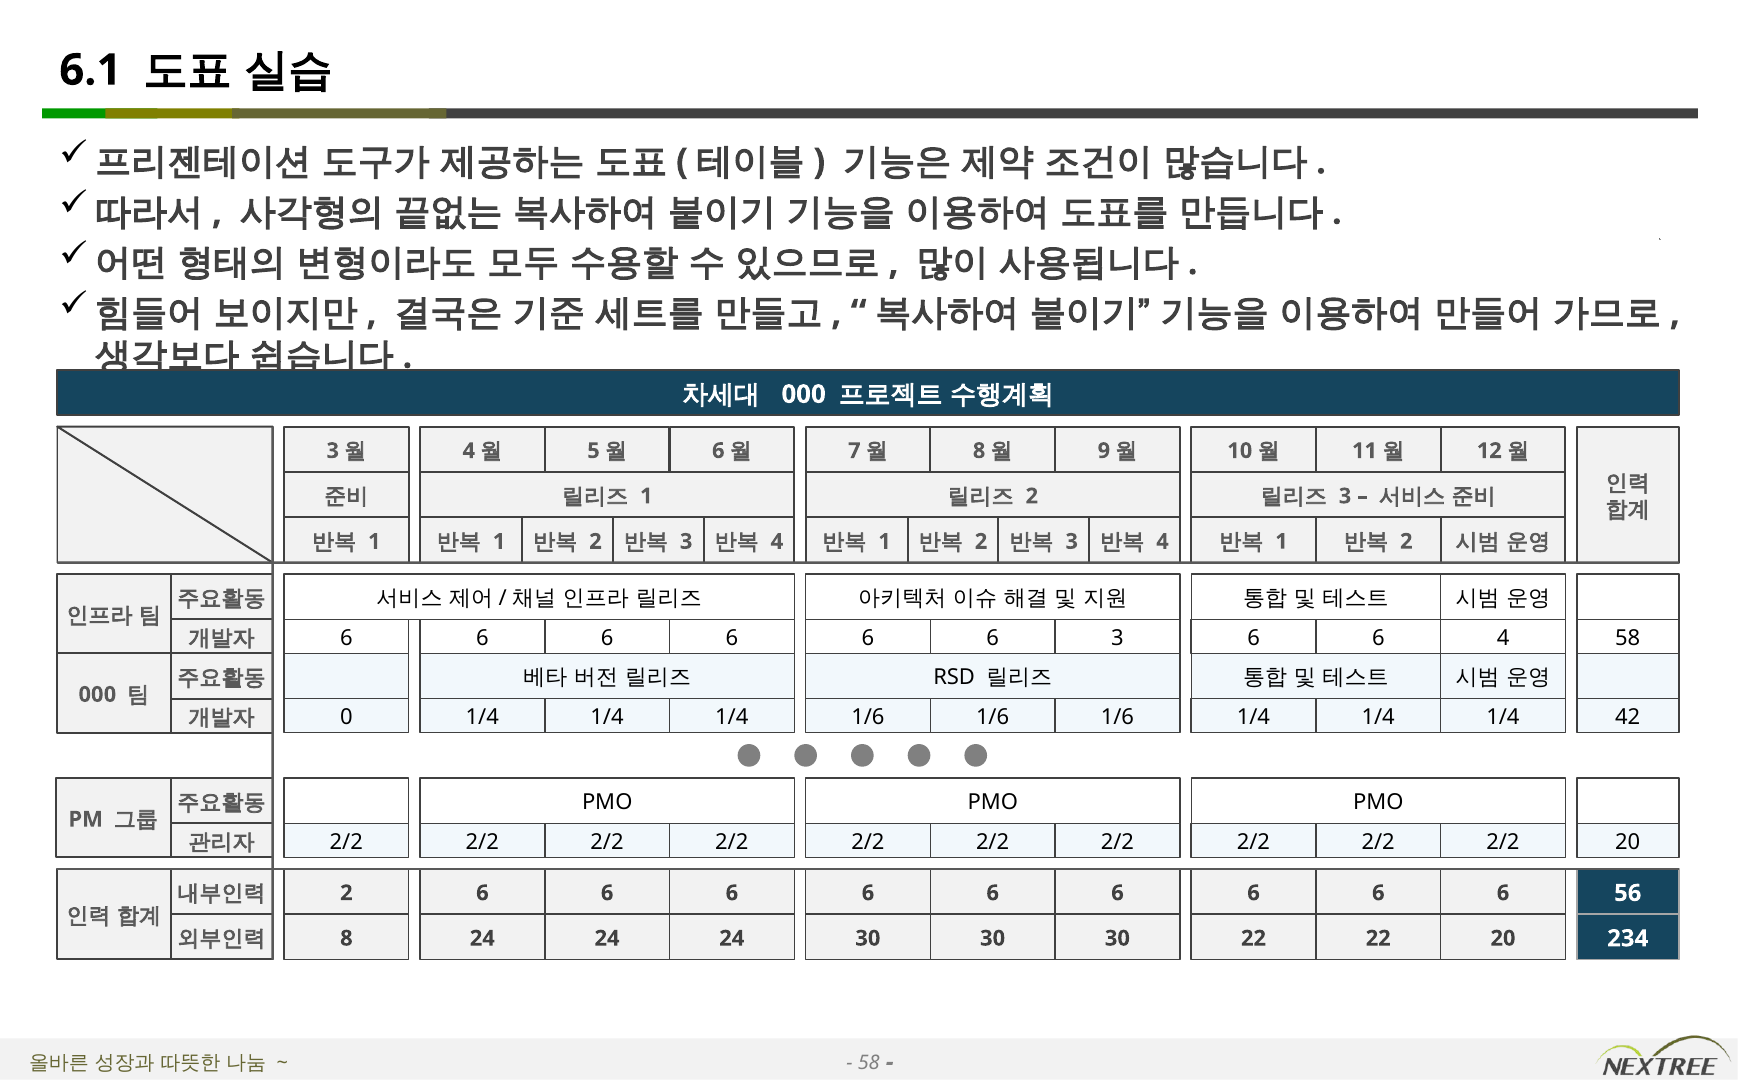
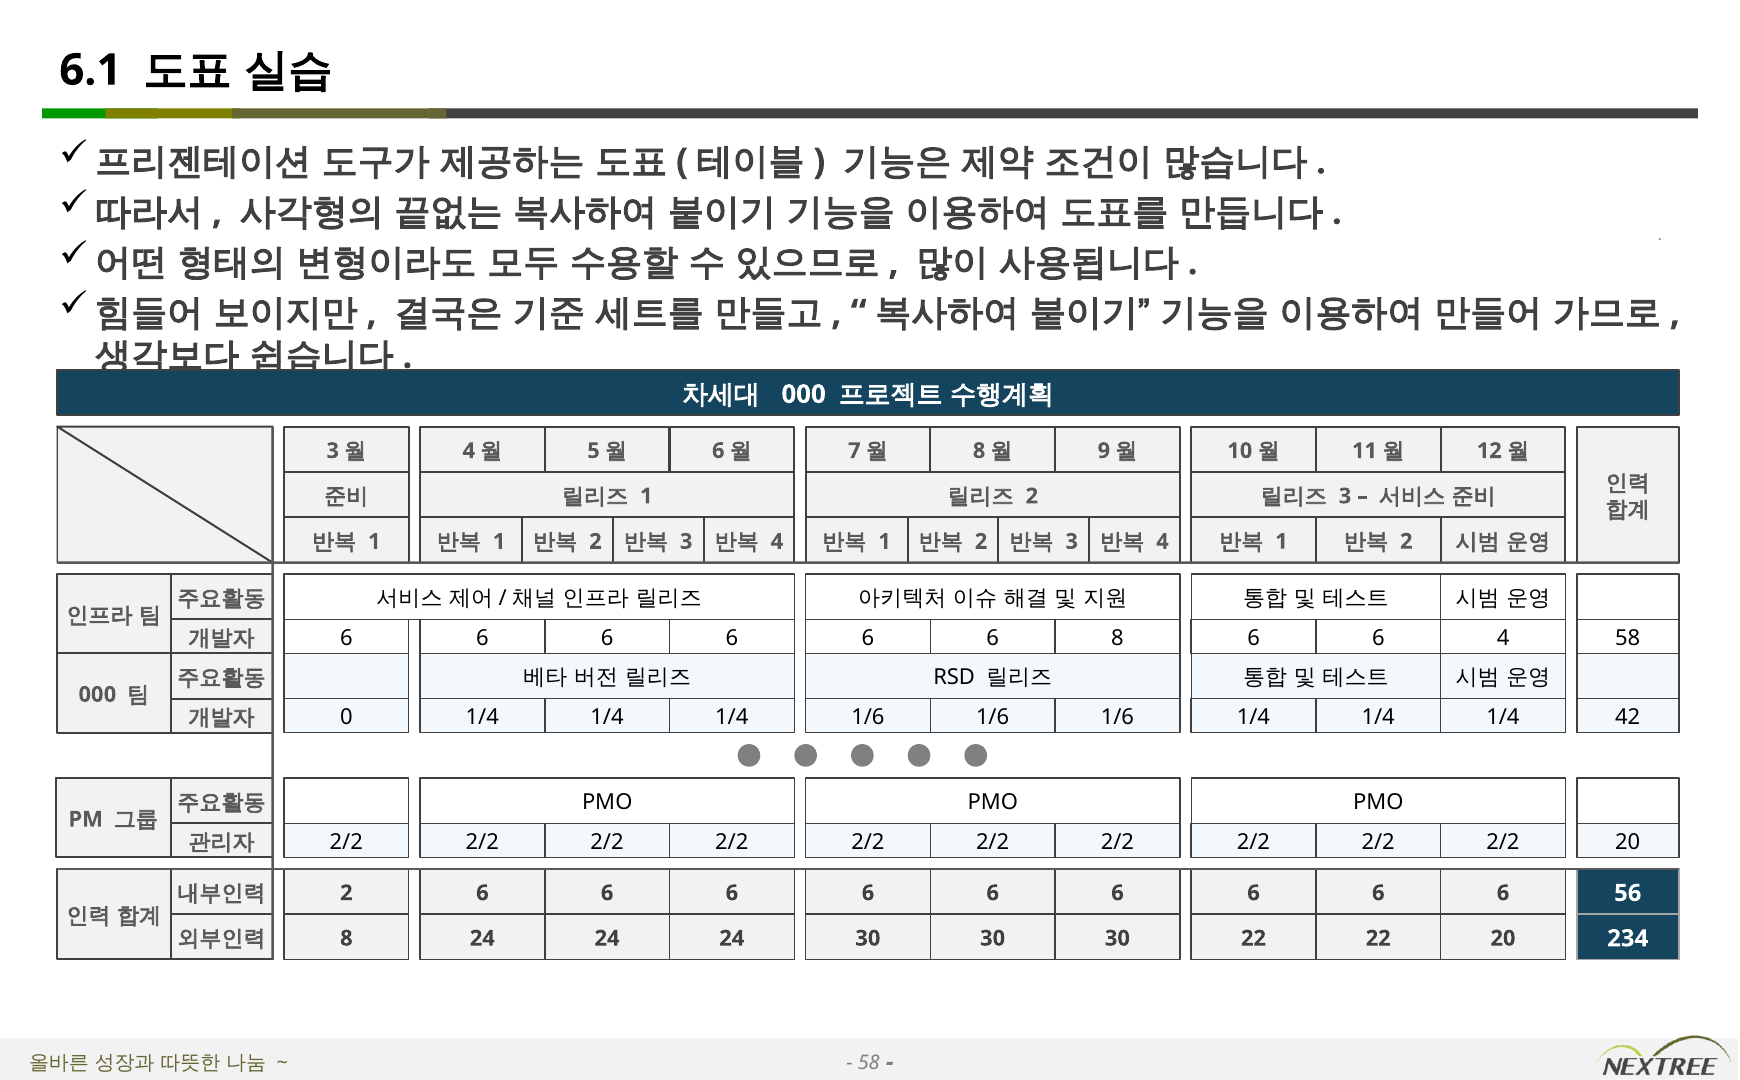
3: 3 -> 8 (1118, 638)
